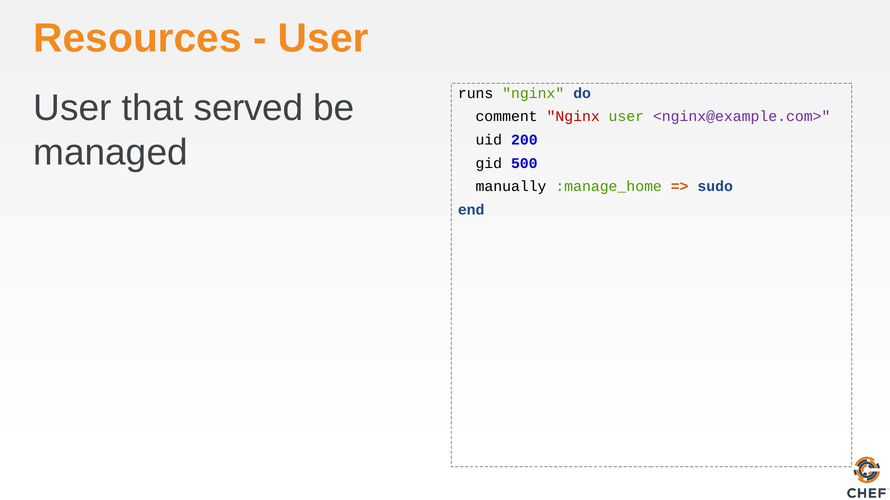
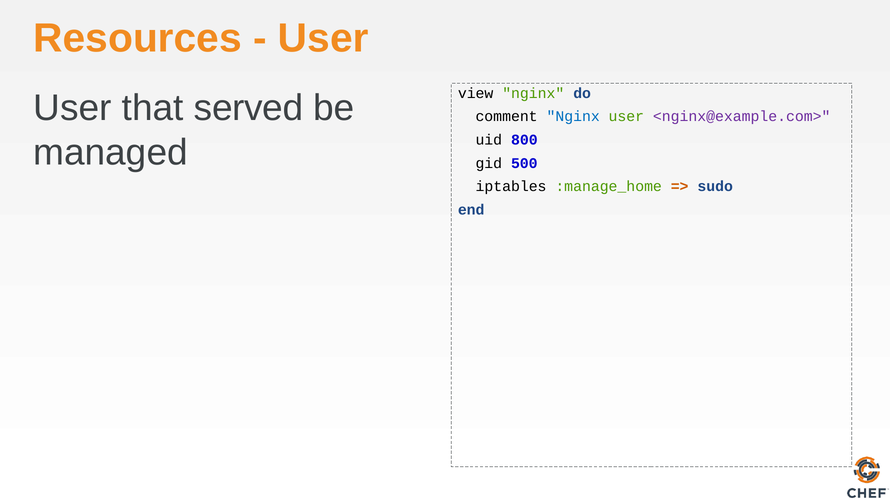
runs: runs -> view (476, 93)
Nginx colour: red -> blue (573, 117)
200: 200 -> 800 (524, 140)
manually: manually -> iptables (511, 187)
